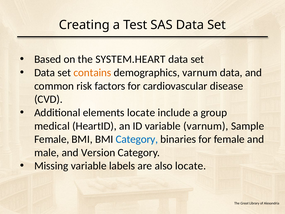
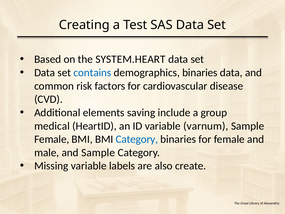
contains colour: orange -> blue (92, 73)
demographics varnum: varnum -> binaries (200, 73)
elements locate: locate -> saving (141, 112)
and Version: Version -> Sample (98, 152)
also locate: locate -> create (191, 166)
